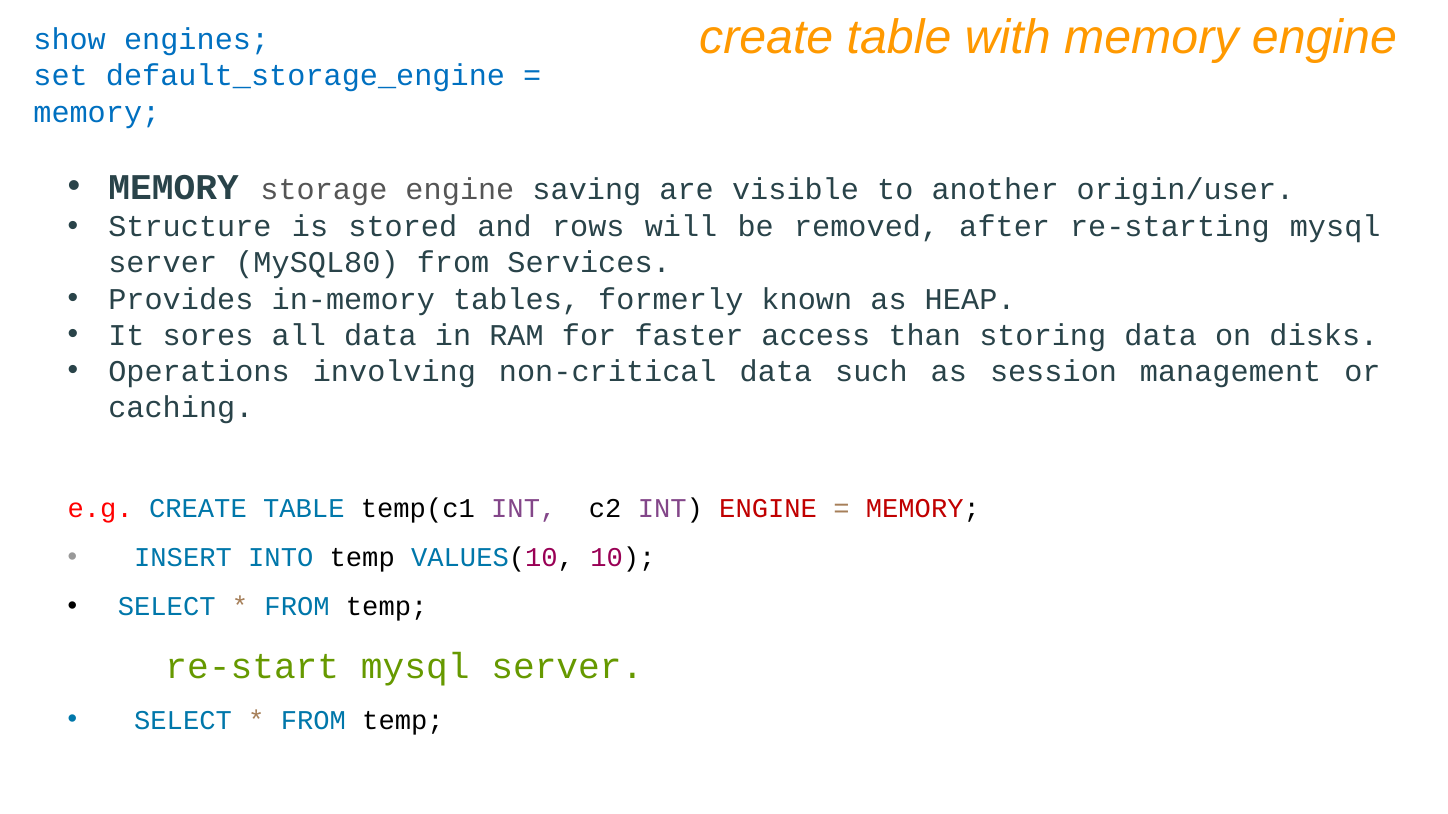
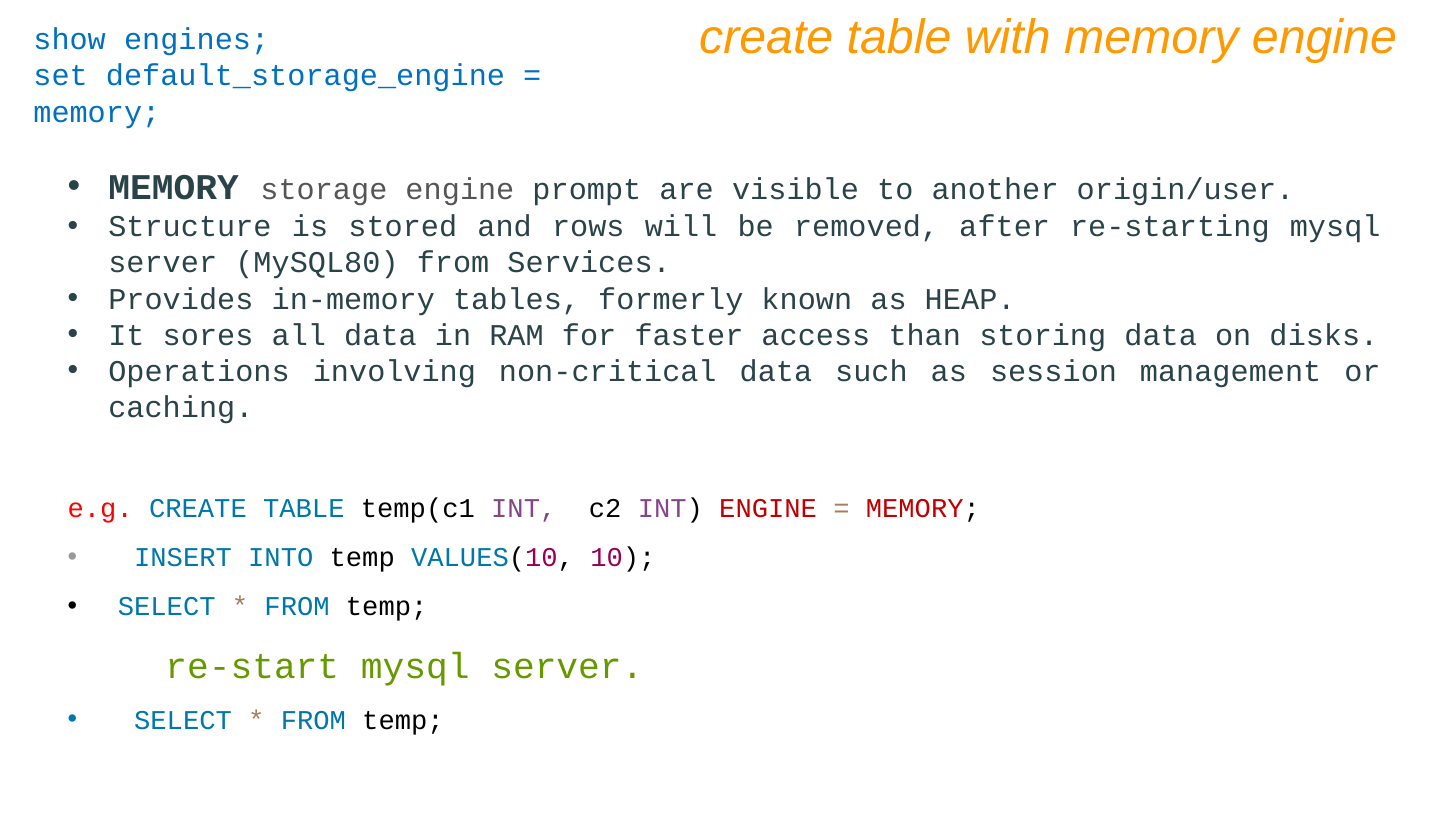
saving: saving -> prompt (587, 190)
